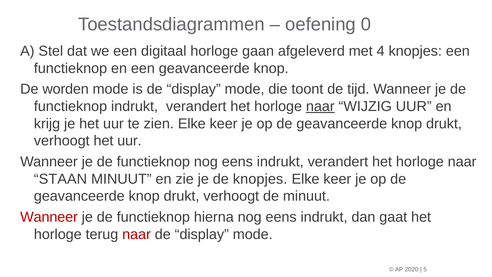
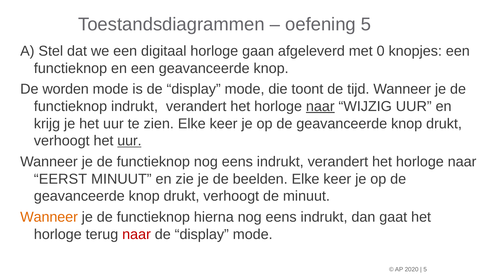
oefening 0: 0 -> 5 (366, 24)
4: 4 -> 0 (381, 51)
uur underline: none -> present (129, 141)
STAAN: STAAN -> EERST (60, 179)
de knopjes: knopjes -> beelden (260, 179)
Wanneer colour: red -> orange (49, 217)
